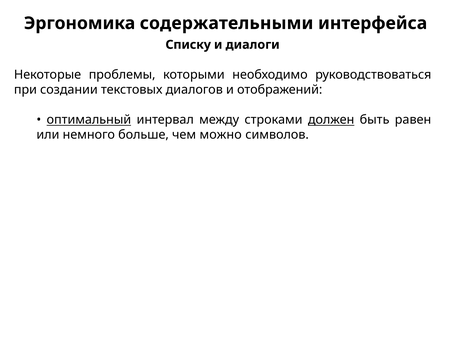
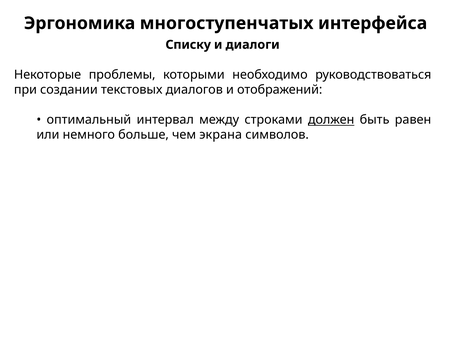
содержательными: содержательными -> многоступенчатых (227, 23)
оптимальный underline: present -> none (89, 120)
можно: можно -> экрана (221, 135)
